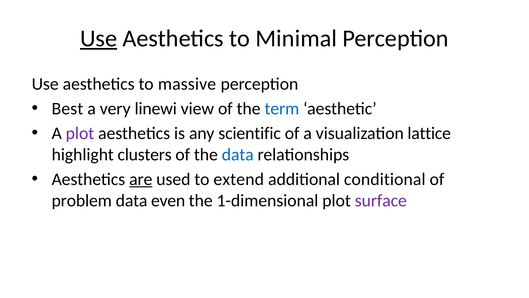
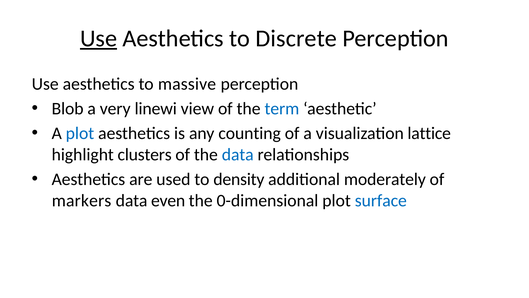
Minimal: Minimal -> Discrete (296, 38)
Best: Best -> Blob (68, 109)
plot colour: purple -> blue (80, 133)
scientific: scientific -> counting (250, 133)
are underline: present -> none (141, 179)
extend: extend -> density (239, 179)
conditional: conditional -> moderately (385, 179)
problem: problem -> markers (82, 200)
1-dimensional: 1-dimensional -> 0-dimensional (267, 200)
surface colour: purple -> blue (381, 200)
